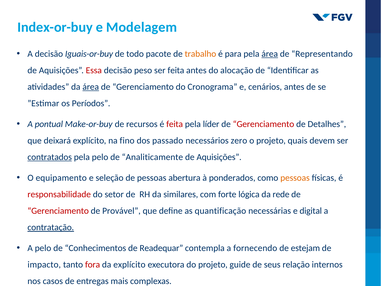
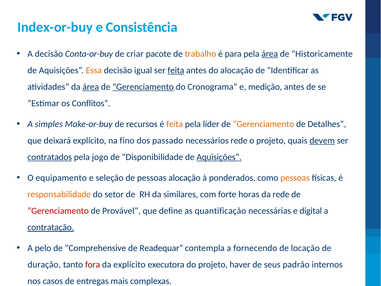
Modelagem: Modelagem -> Consistência (142, 27)
Iguais-or-buy: Iguais-or-buy -> Conta-or-buy (89, 54)
todo: todo -> criar (135, 54)
Representando: Representando -> Historicamente (322, 54)
Essa colour: red -> orange (94, 70)
peso: peso -> igual (143, 70)
feita underline: none -> present (176, 70)
Gerenciamento underline: none -> present (143, 87)
cenários: cenários -> medição (265, 87)
Períodos: Períodos -> Conflitos (91, 103)
pontual: pontual -> simples (49, 124)
feita colour: red -> orange (175, 124)
Gerenciamento colour: red -> orange (263, 124)
necessários zero: zero -> rede (239, 140)
devem underline: none -> present (322, 140)
pela pelo: pelo -> jogo (100, 157)
Analiticamente: Analiticamente -> Disponibilidade (152, 157)
Aquisições underline: none -> present (219, 157)
pessoas abertura: abertura -> alocação (184, 178)
responsabilidade colour: red -> orange (59, 194)
lógica: lógica -> horas (249, 194)
Conhecimentos: Conhecimentos -> Comprehensive (95, 248)
estejam: estejam -> locação (305, 248)
impacto: impacto -> duração (44, 264)
guide: guide -> haver (240, 264)
relação: relação -> padrão (296, 264)
